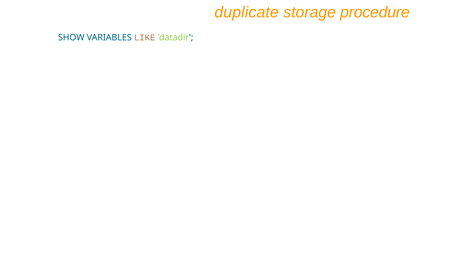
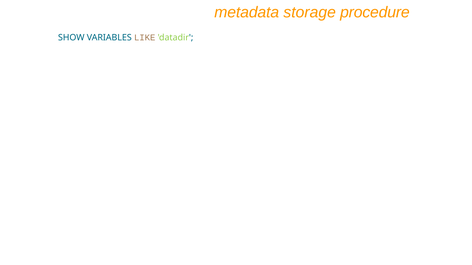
duplicate: duplicate -> metadata (247, 12)
